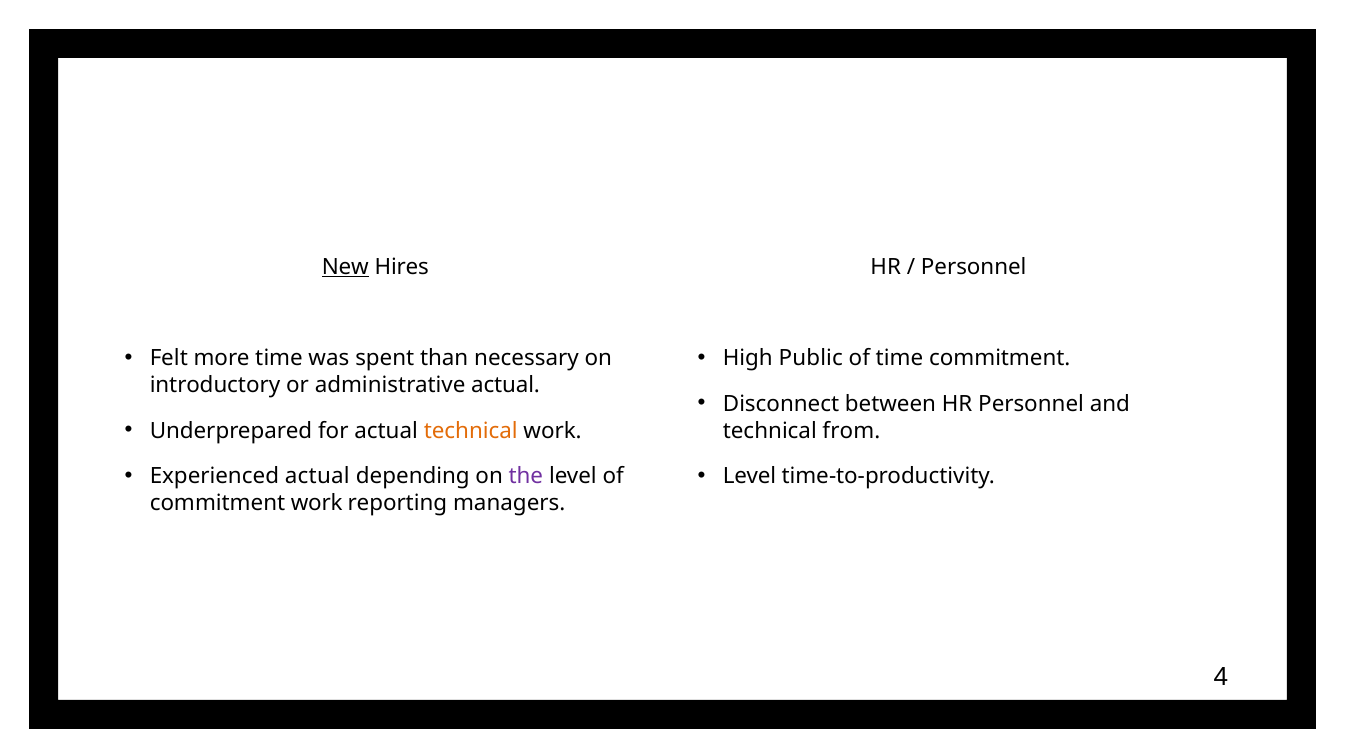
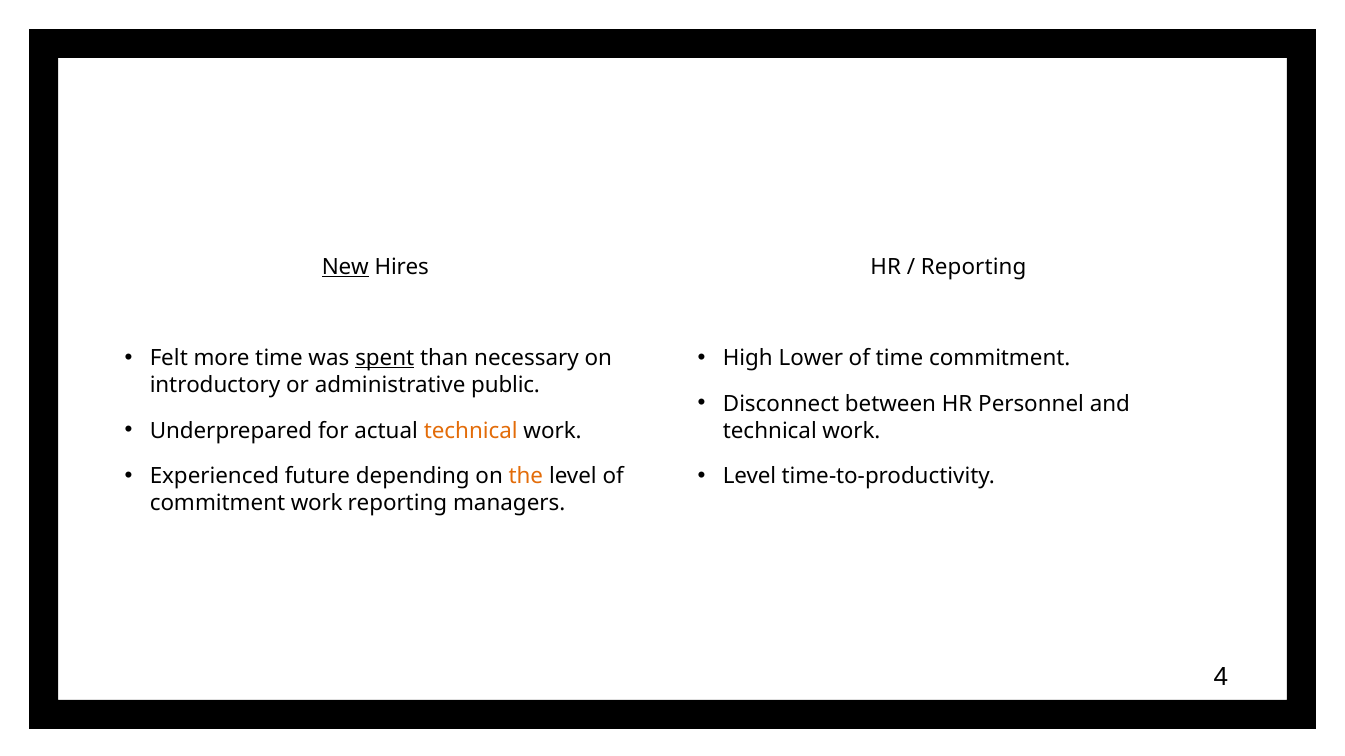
Personnel: Personnel -> Reporting (974, 267)
spent underline: none -> present (385, 358)
Public: Public -> Lower (811, 358)
administrative actual: actual -> public (506, 385)
from: from -> work (851, 431)
Experienced actual: actual -> future (317, 477)
the colour: purple -> orange (526, 477)
